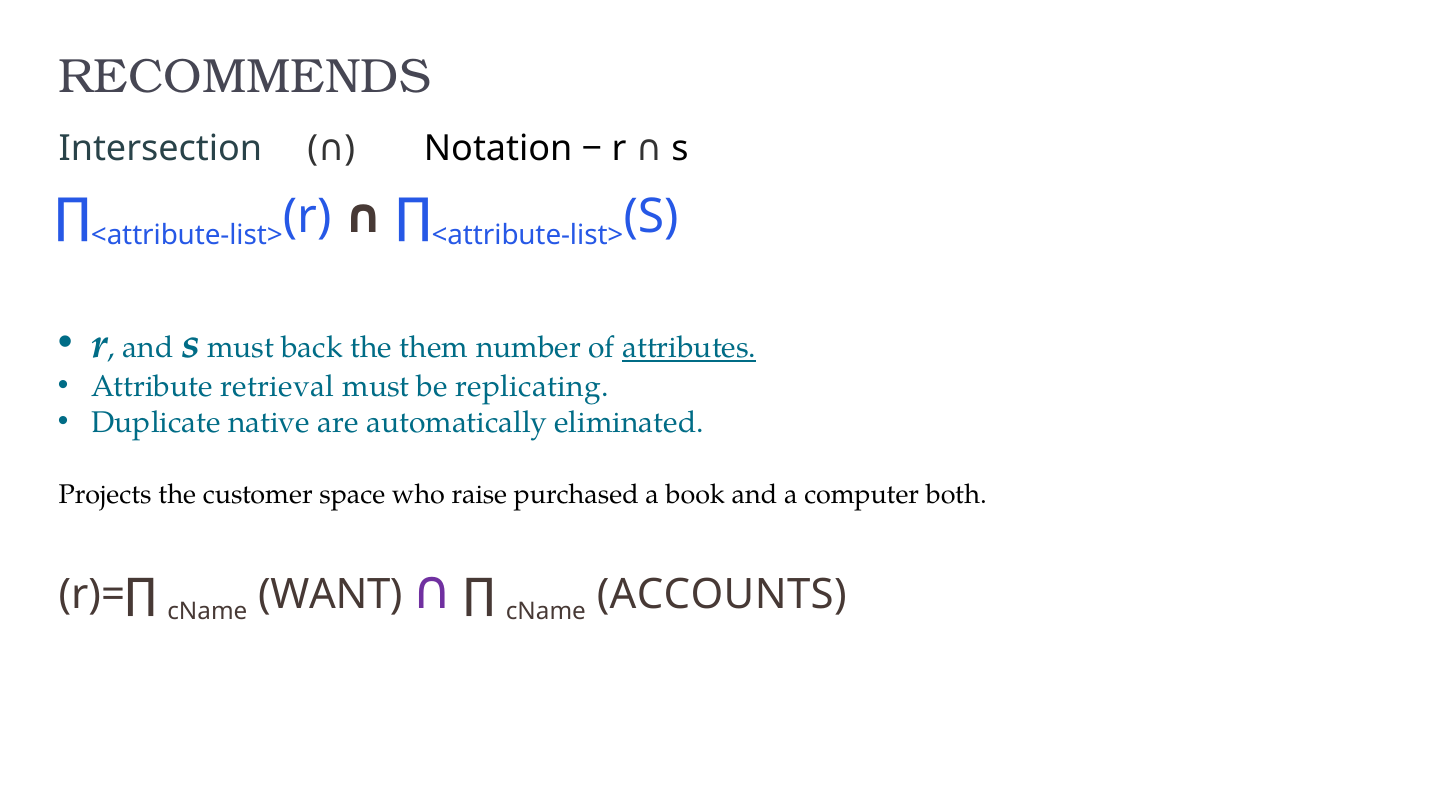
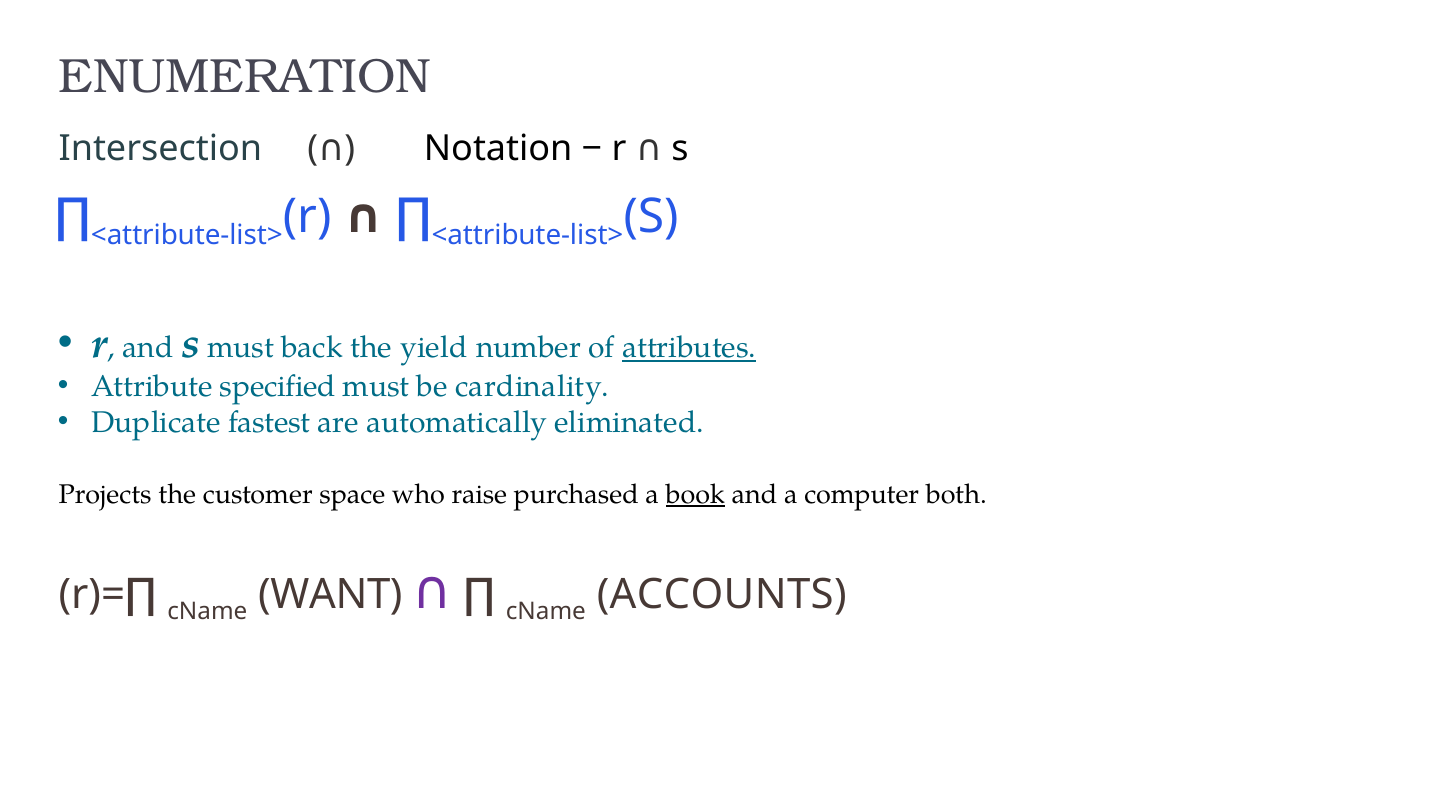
RECOMMENDS: RECOMMENDS -> ENUMERATION (245, 77)
them: them -> yield (434, 348)
retrieval: retrieval -> specified (278, 387)
replicating: replicating -> cardinality (532, 387)
native: native -> fastest (269, 423)
book underline: none -> present (695, 495)
